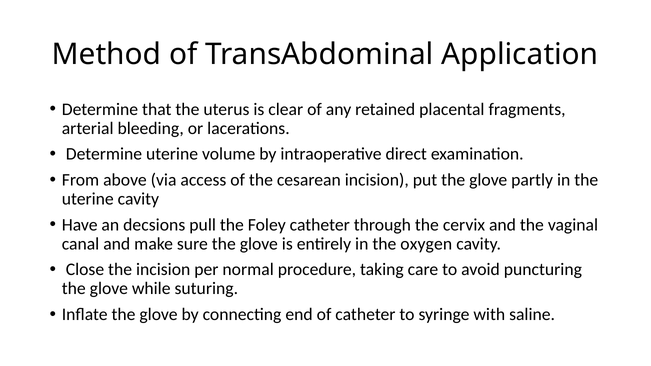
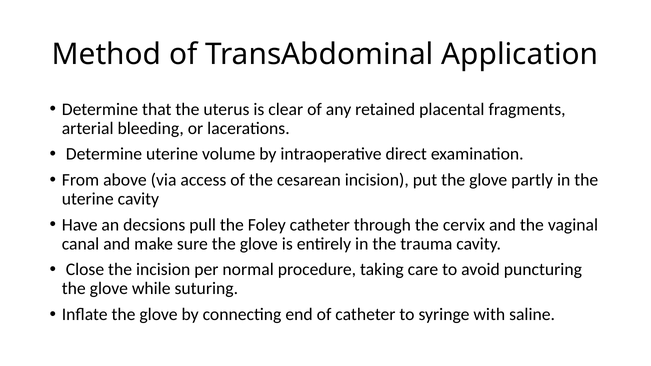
oxygen: oxygen -> trauma (426, 244)
